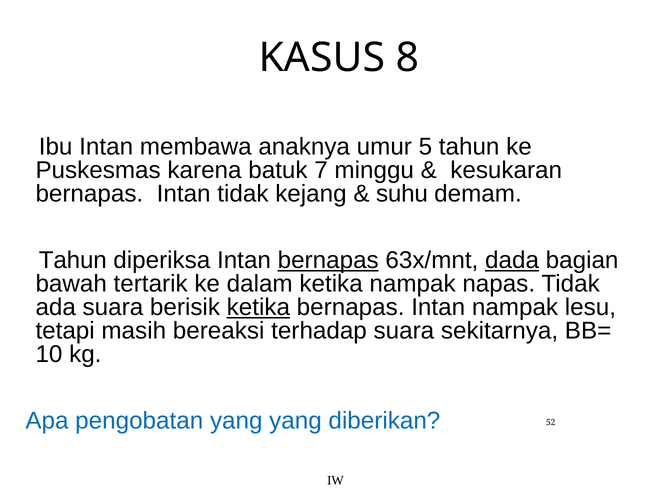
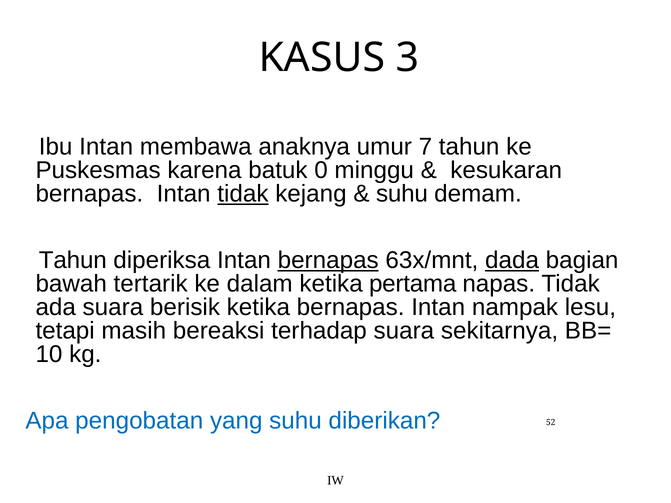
8: 8 -> 3 (407, 58)
5: 5 -> 7 (425, 147)
7: 7 -> 0 (321, 170)
tidak underline: none -> present (243, 194)
ketika nampak: nampak -> pertama (413, 284)
ketika underline: present -> none (258, 307)
yang yang: yang -> suhu (295, 421)
